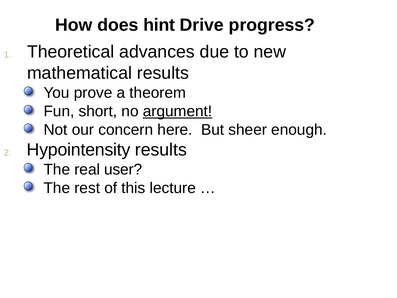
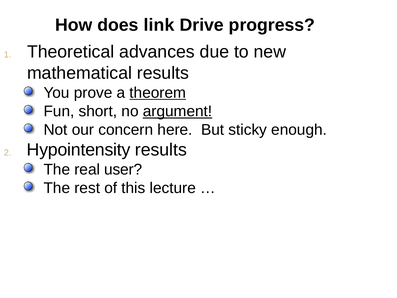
hint: hint -> link (159, 25)
theorem underline: none -> present (158, 93)
sheer: sheer -> sticky (248, 130)
